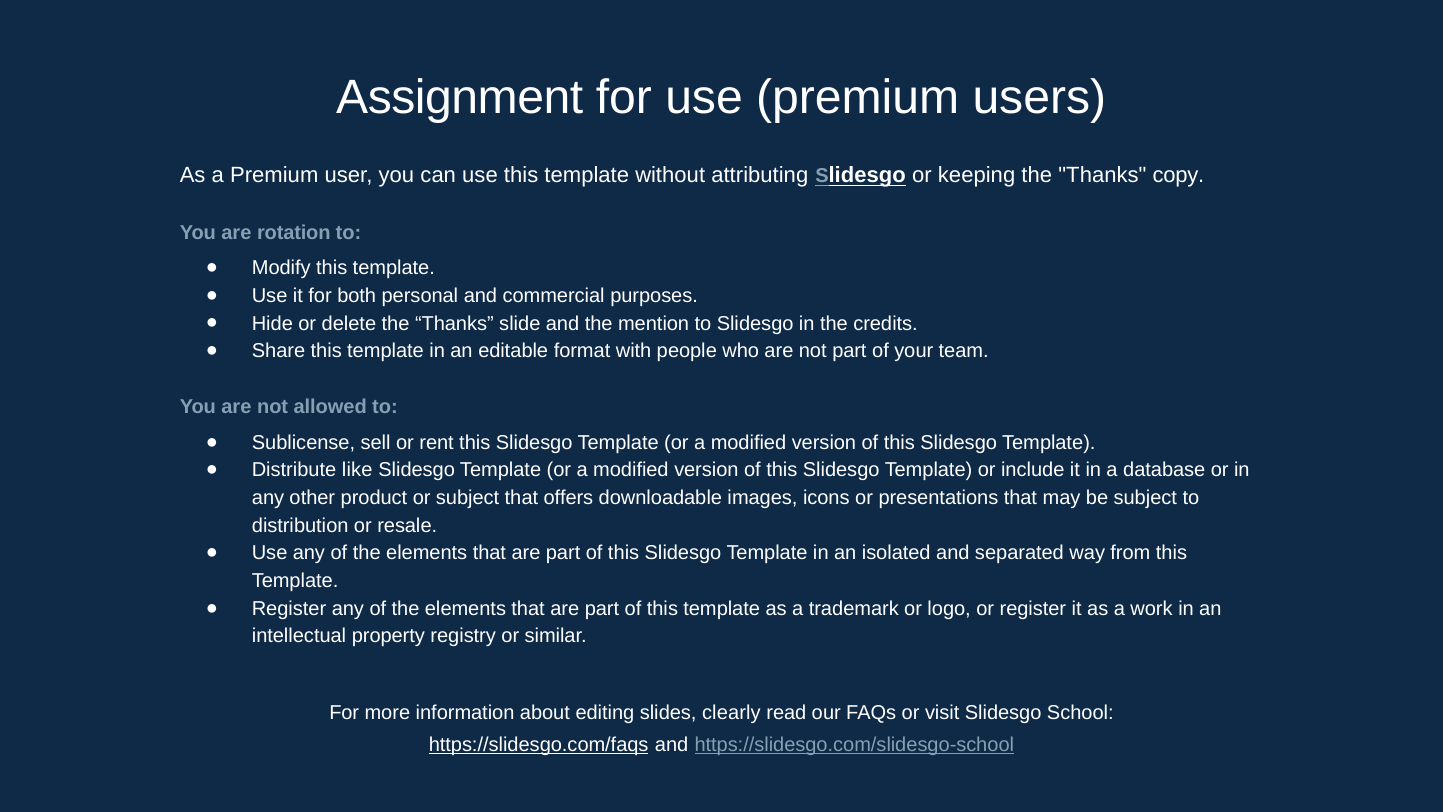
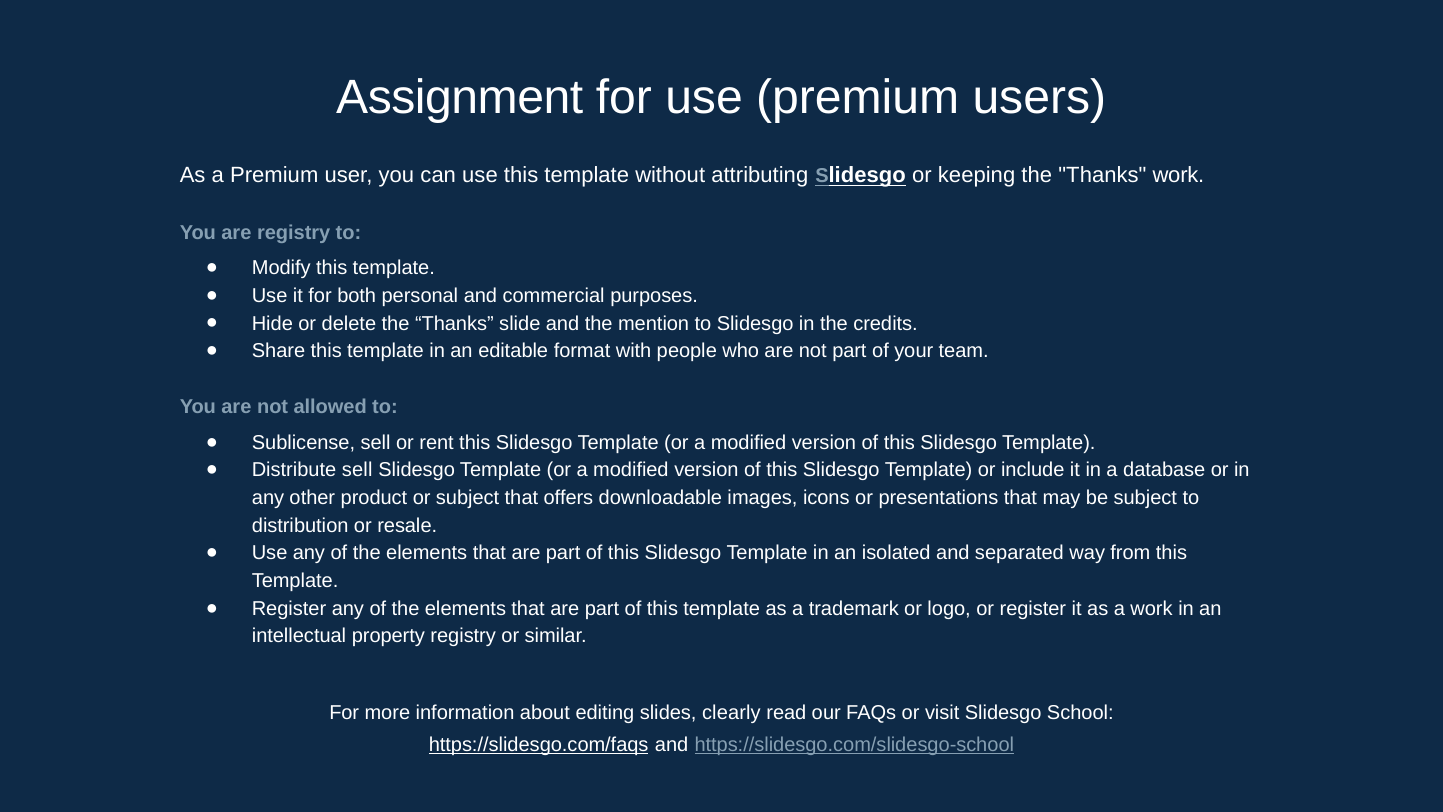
Thanks copy: copy -> work (1178, 176)
are rotation: rotation -> registry (294, 232)
Distribute like: like -> sell (357, 470)
